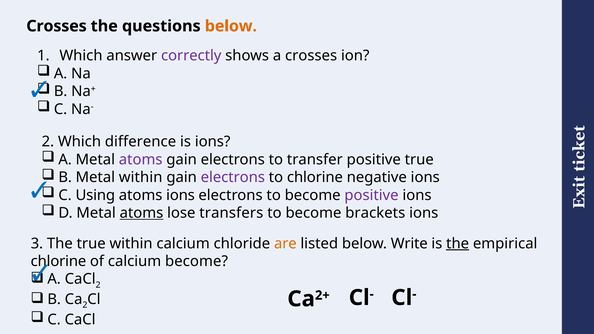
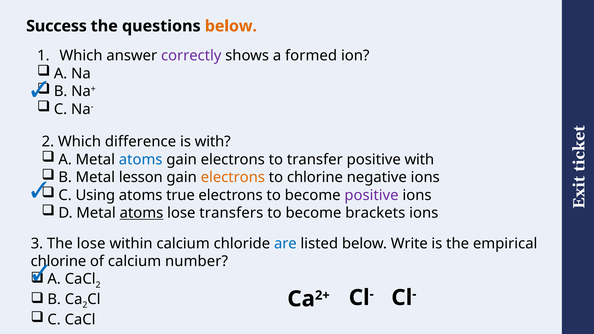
Crosses: Crosses -> Success (57, 26)
a crosses: crosses -> formed (311, 56)
is ions: ions -> with (213, 142)
atoms colour: purple -> blue (141, 160)
positive true: true -> with (419, 160)
Metal within: within -> lesson (141, 177)
electrons colour: purple -> orange (233, 177)
atoms ions: ions -> true (180, 195)
The true: true -> lose (91, 244)
are colour: orange -> blue (285, 244)
the underline: present -> none (458, 244)
calcium become: become -> number (196, 261)
